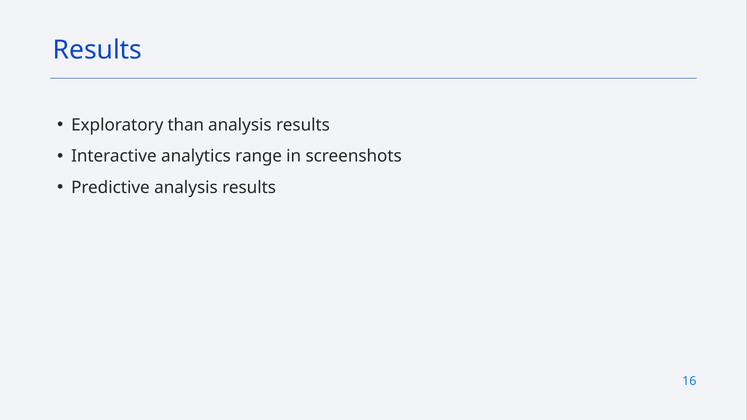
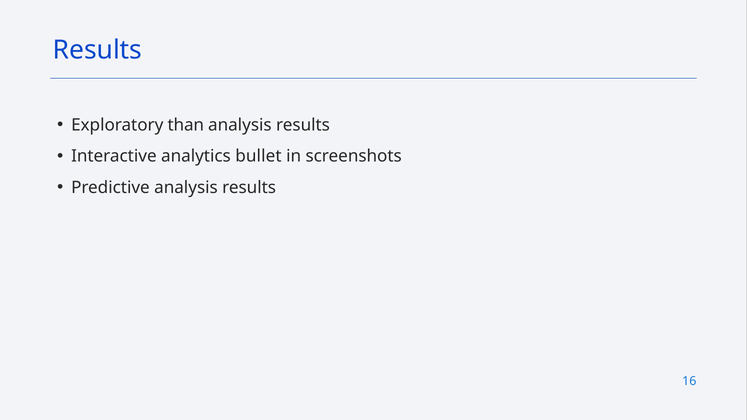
range: range -> bullet (258, 156)
